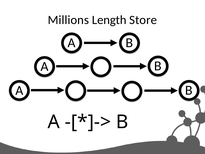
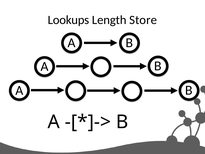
Millions: Millions -> Lookups (68, 20)
